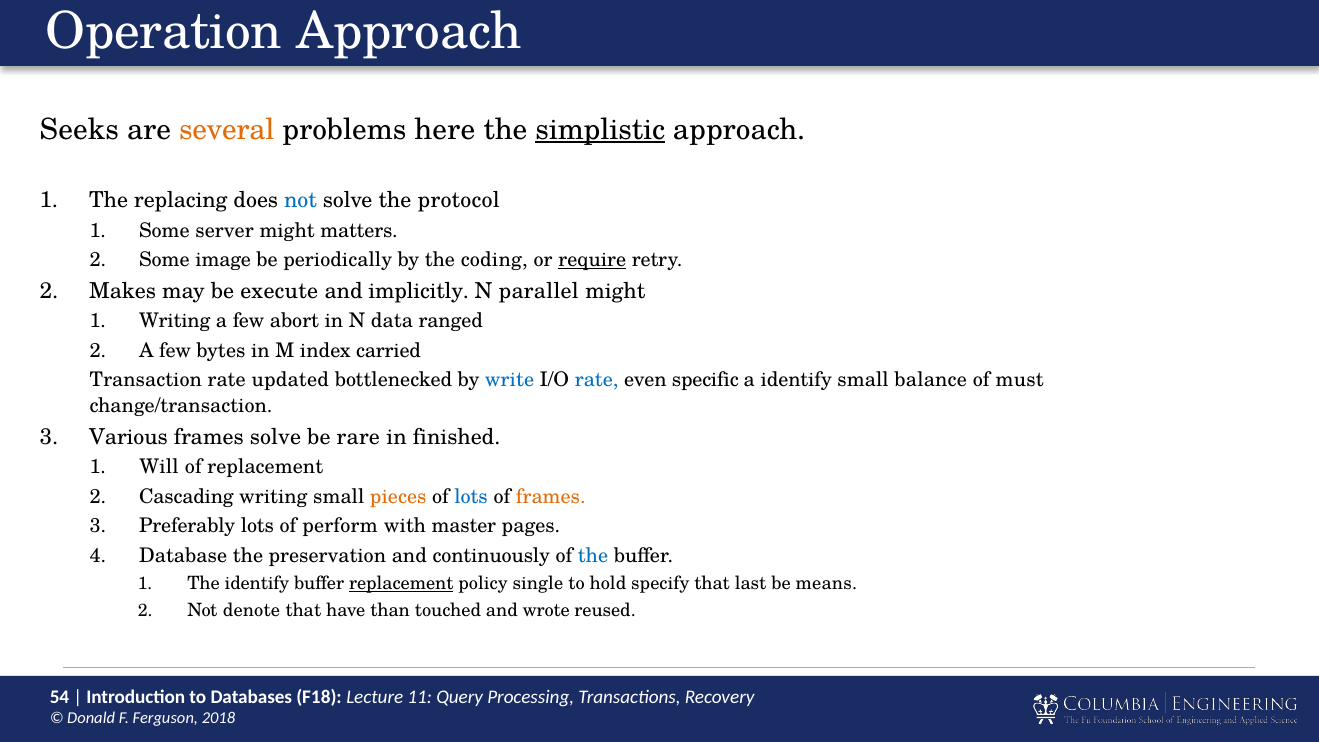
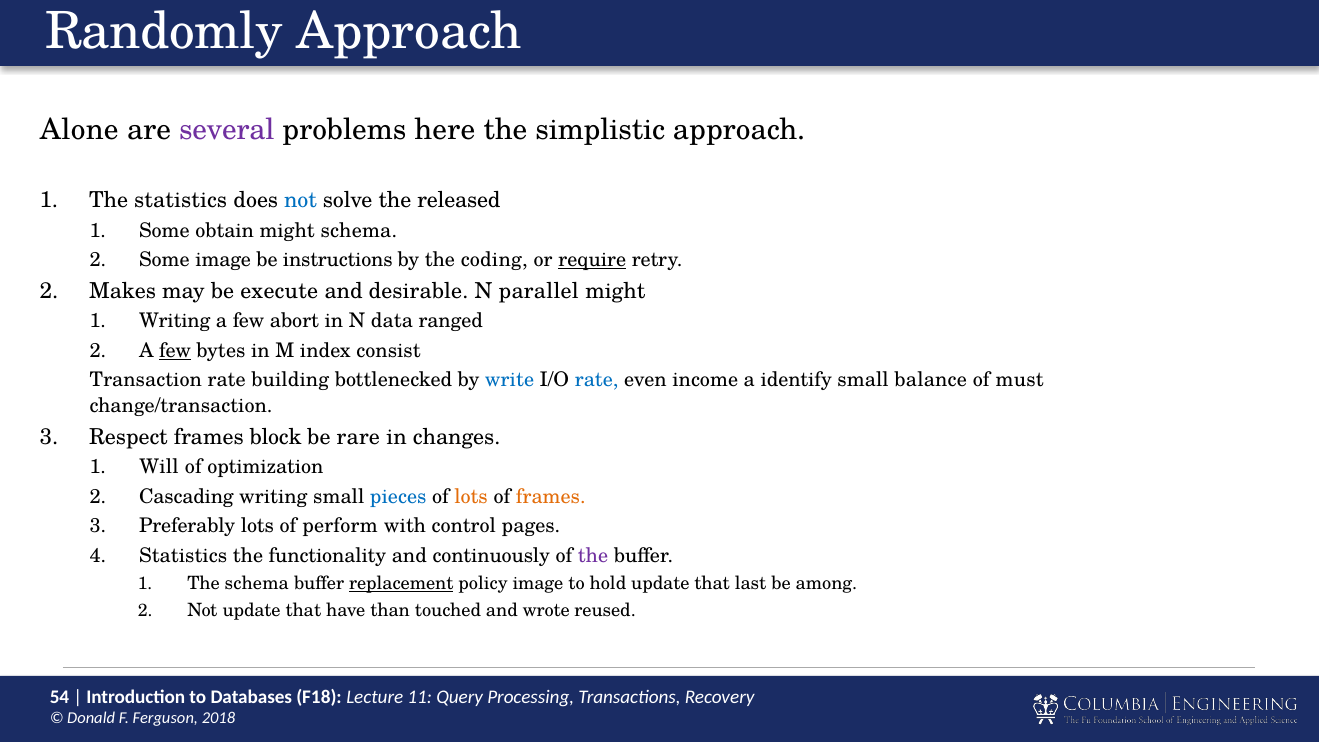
Operation: Operation -> Randomly (164, 31)
Seeks: Seeks -> Alone (79, 130)
several colour: orange -> purple (227, 130)
simplistic underline: present -> none (600, 130)
The replacing: replacing -> statistics (181, 200)
protocol: protocol -> released (459, 200)
server: server -> obtain (225, 231)
might matters: matters -> schema (359, 231)
periodically: periodically -> instructions (338, 260)
implicitly: implicitly -> desirable (419, 291)
few underline: none -> present (175, 351)
carried: carried -> consist (389, 351)
updated: updated -> building (290, 380)
specific: specific -> income (705, 380)
Various: Various -> Respect (128, 437)
frames solve: solve -> block (276, 437)
finished: finished -> changes (457, 437)
of replacement: replacement -> optimization (265, 467)
pieces colour: orange -> blue (398, 497)
lots colour: blue -> orange (471, 497)
master: master -> control (464, 526)
Database: Database -> Statistics (183, 555)
preservation: preservation -> functionality (327, 555)
the colour: blue -> purple (593, 555)
The identify: identify -> schema (257, 583)
policy single: single -> image (538, 583)
hold specify: specify -> update (660, 583)
means: means -> among (827, 583)
Not denote: denote -> update (252, 610)
